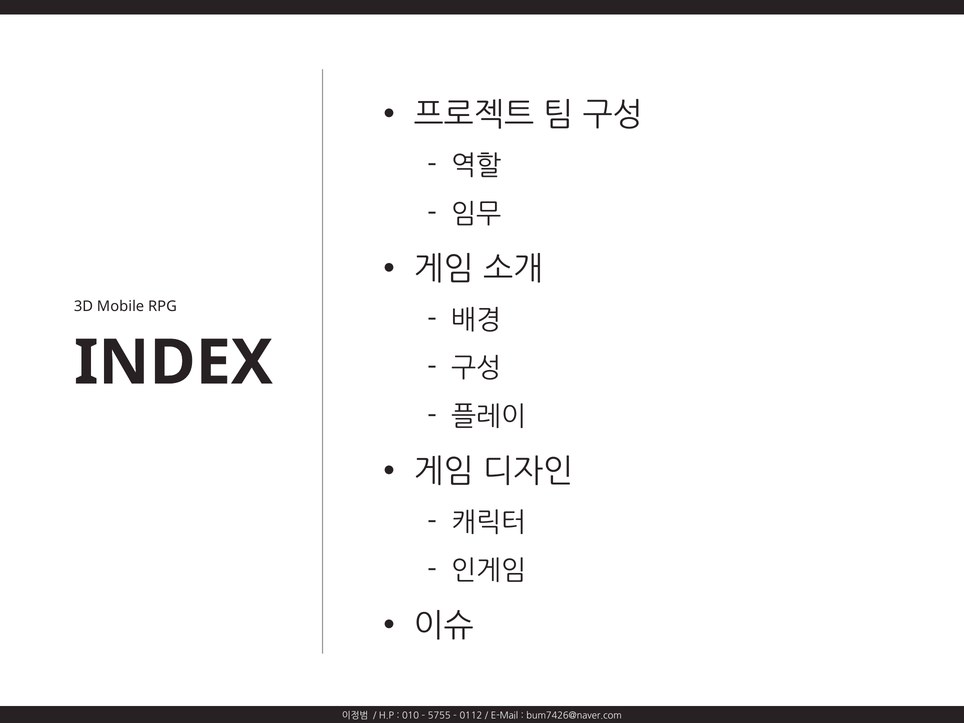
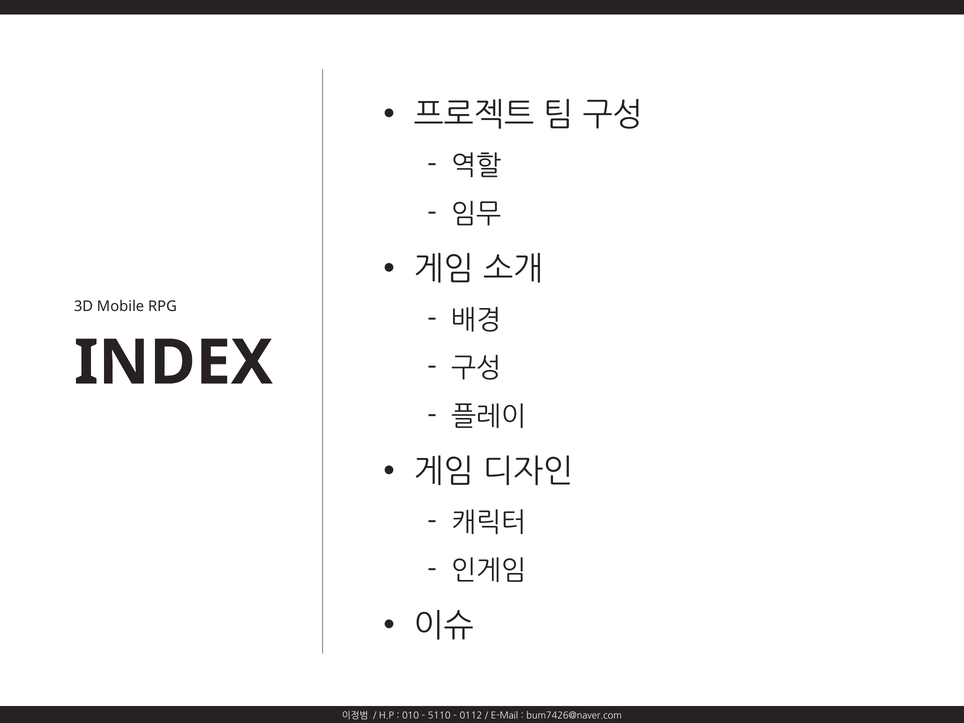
5755: 5755 -> 5110 (439, 715)
